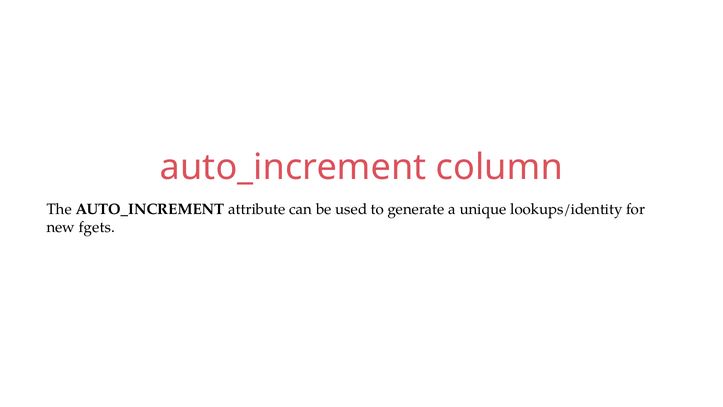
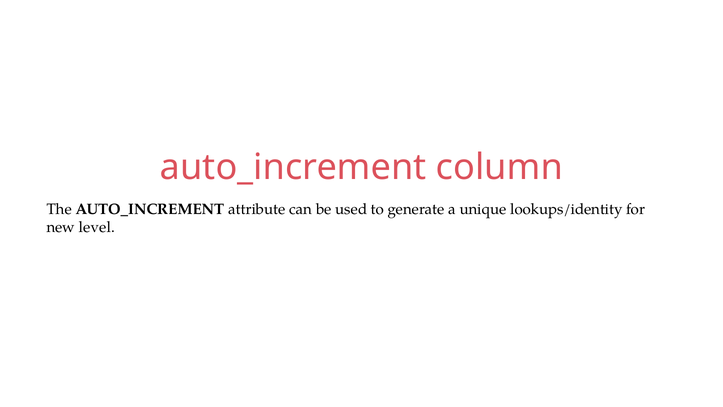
fgets: fgets -> level (97, 227)
